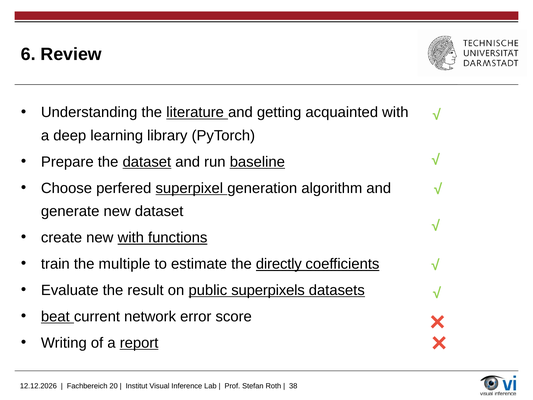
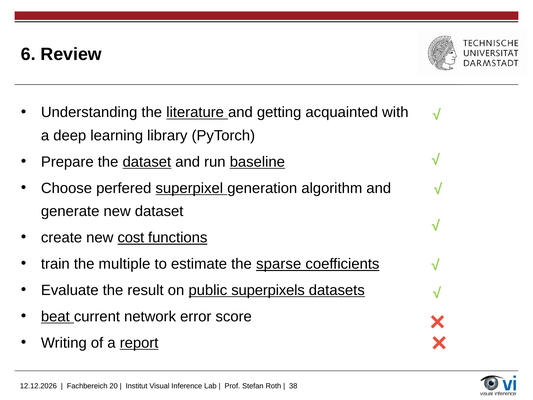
new with: with -> cost (131, 237)
directly: directly -> sparse (279, 264)
